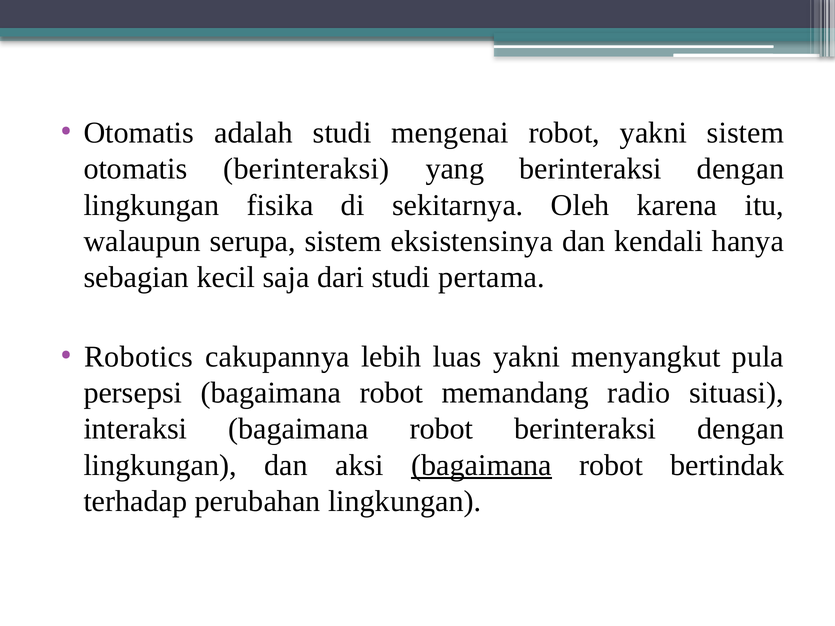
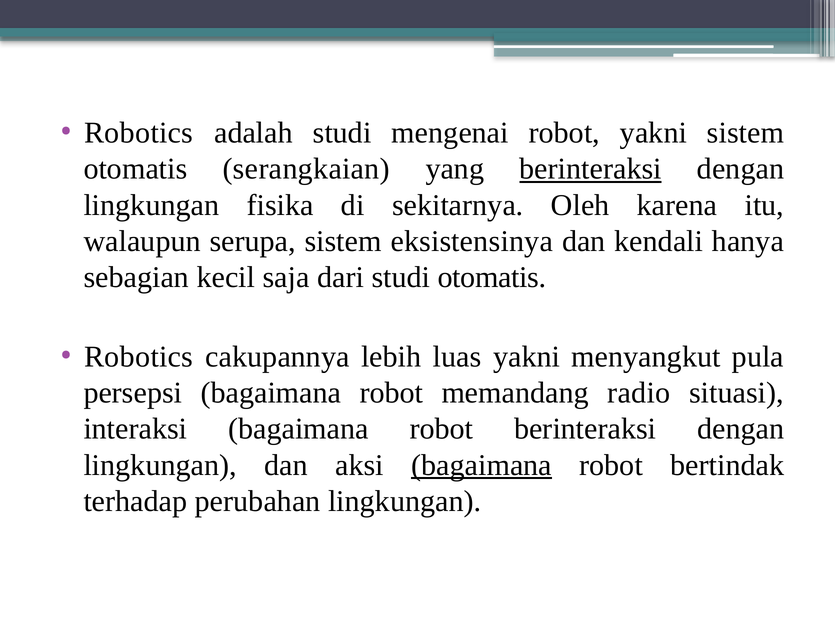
Otomatis: Otomatis -> Robotics (139, 133)
otomatis berinteraksi: berinteraksi -> serangkaian (306, 169)
berinteraksi underline: none -> present (591, 169)
studi pertama: pertama -> otomatis (492, 278)
